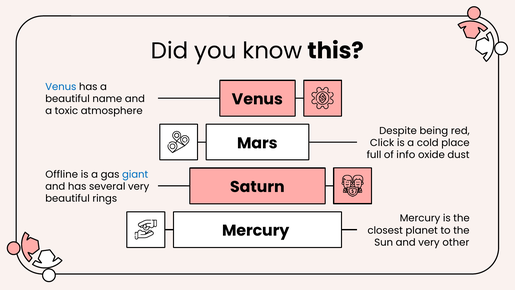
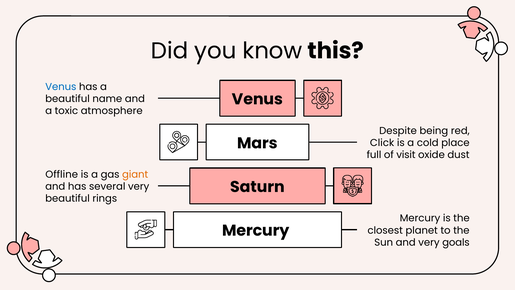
info: info -> visit (406, 155)
giant colour: blue -> orange (135, 174)
other: other -> goals (456, 242)
